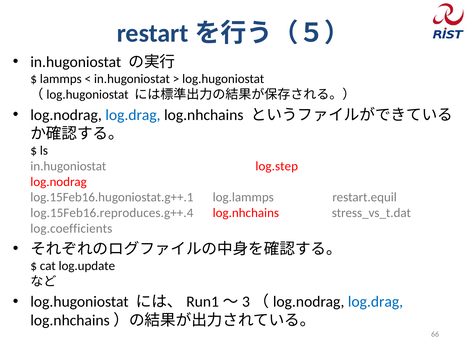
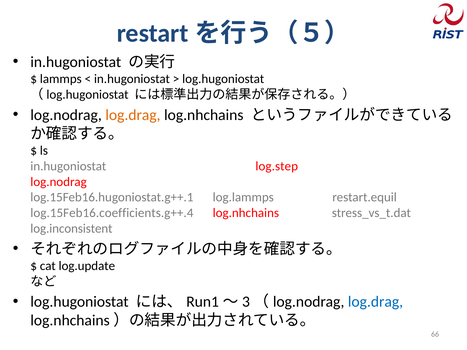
log.drag colour: blue -> orange (133, 115)
log.15Feb16.reproduces.g++.4: log.15Feb16.reproduces.g++.4 -> log.15Feb16.coefficients.g++.4 (112, 213)
log.coefficients: log.coefficients -> log.inconsistent (71, 229)
